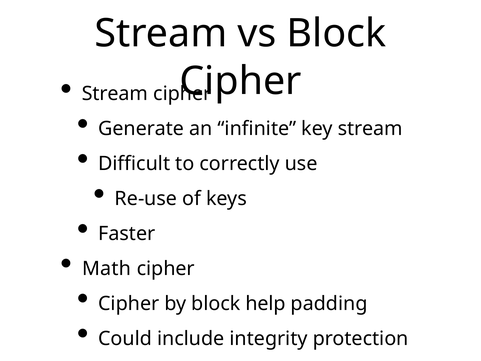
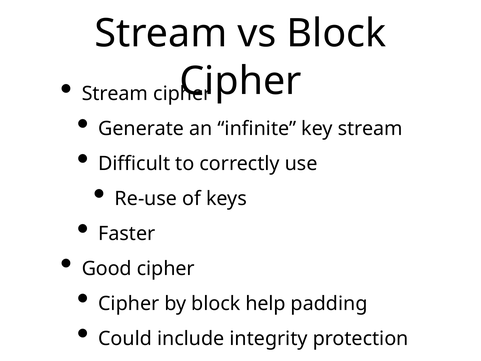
Math: Math -> Good (107, 268)
